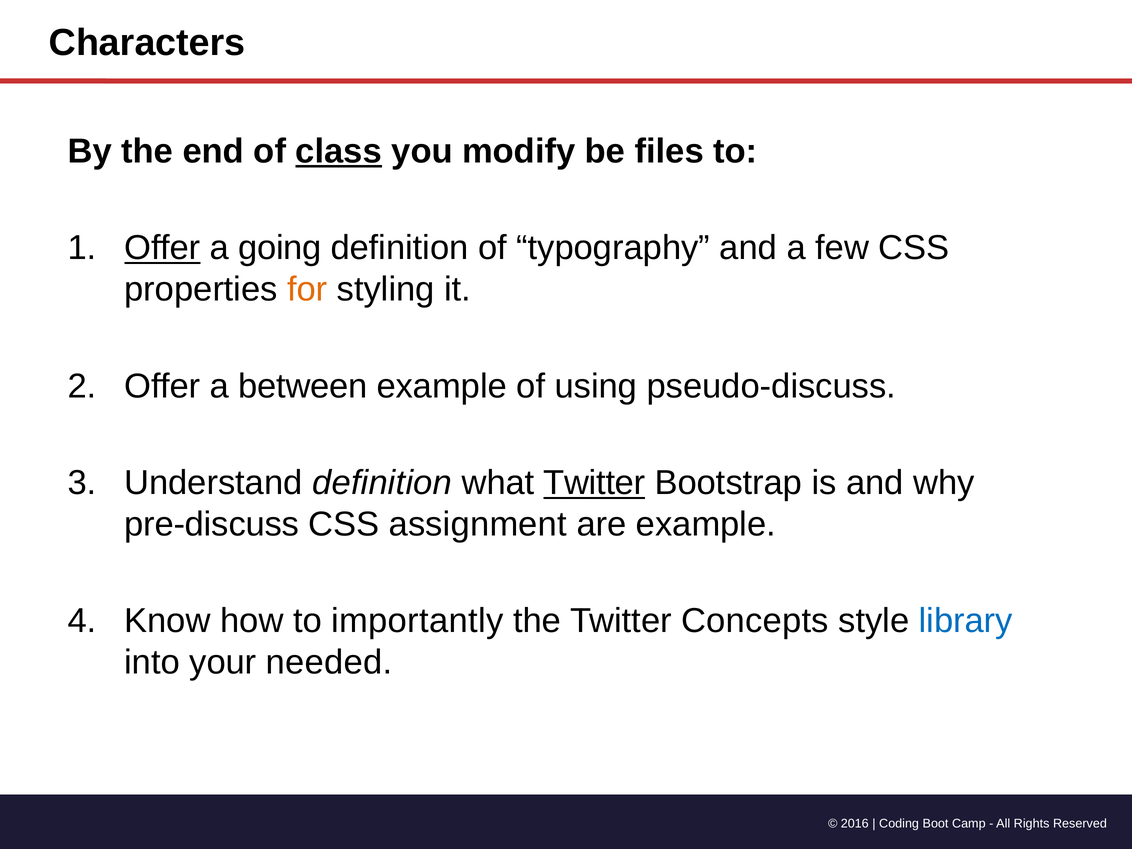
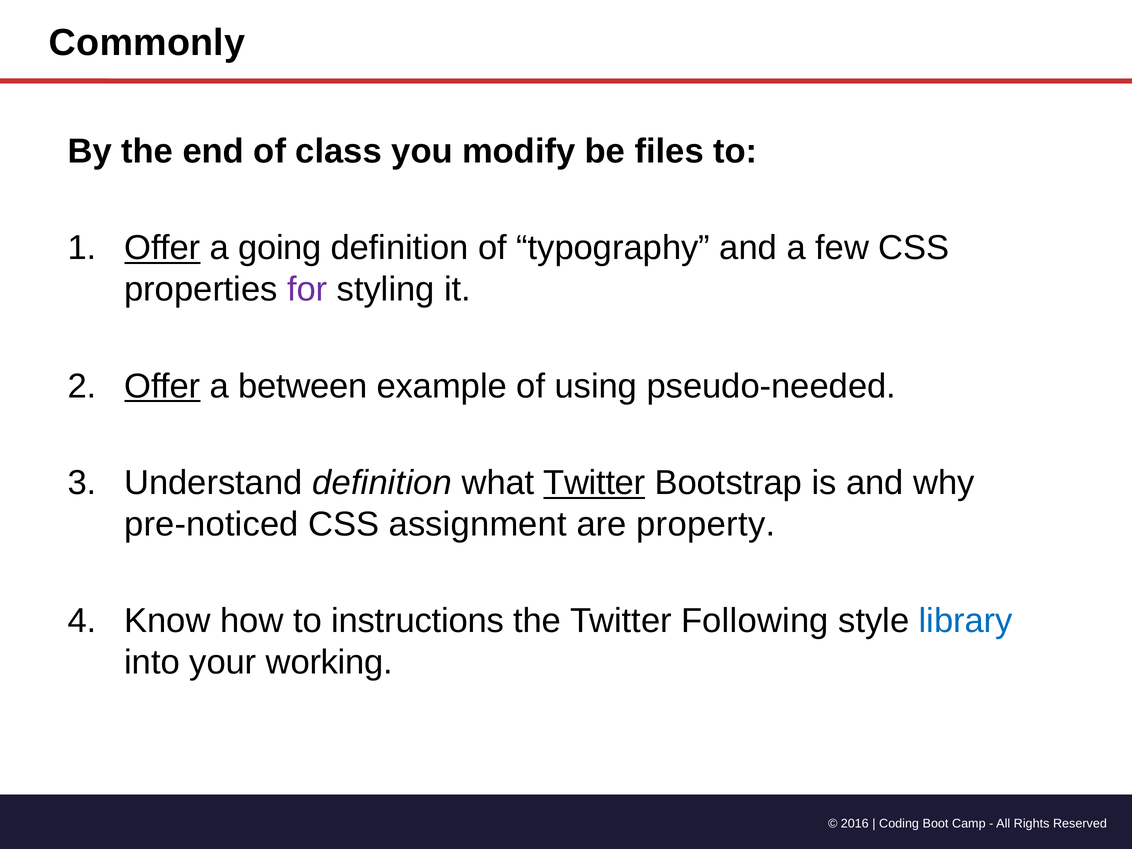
Characters: Characters -> Commonly (147, 43)
class underline: present -> none (339, 151)
for colour: orange -> purple (307, 290)
Offer underline: none -> present (162, 386)
pseudo-discuss: pseudo-discuss -> pseudo-needed (771, 386)
pre-discuss: pre-discuss -> pre-noticed (211, 524)
are example: example -> property (706, 524)
importantly: importantly -> instructions (418, 621)
Concepts: Concepts -> Following (755, 621)
needed: needed -> working (329, 663)
